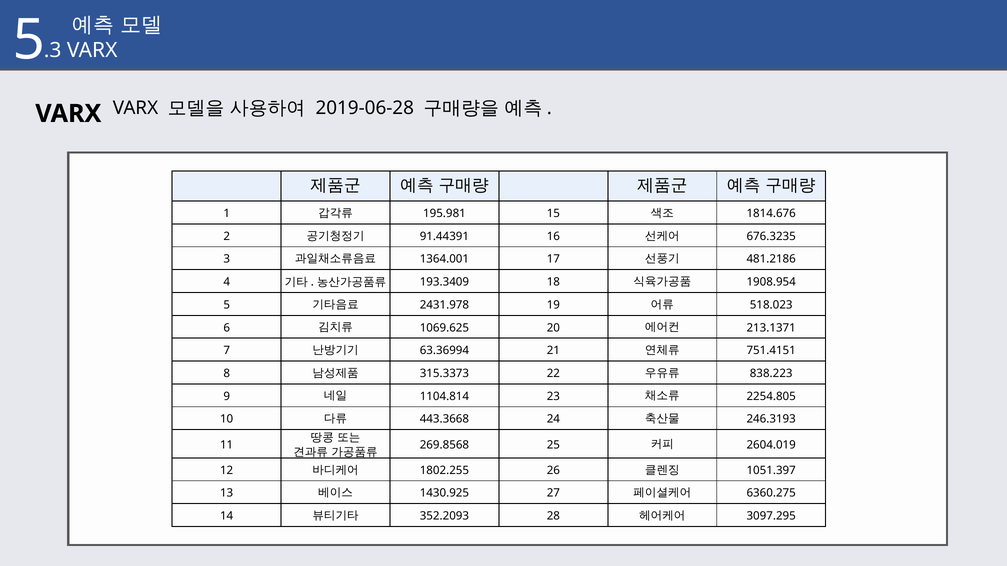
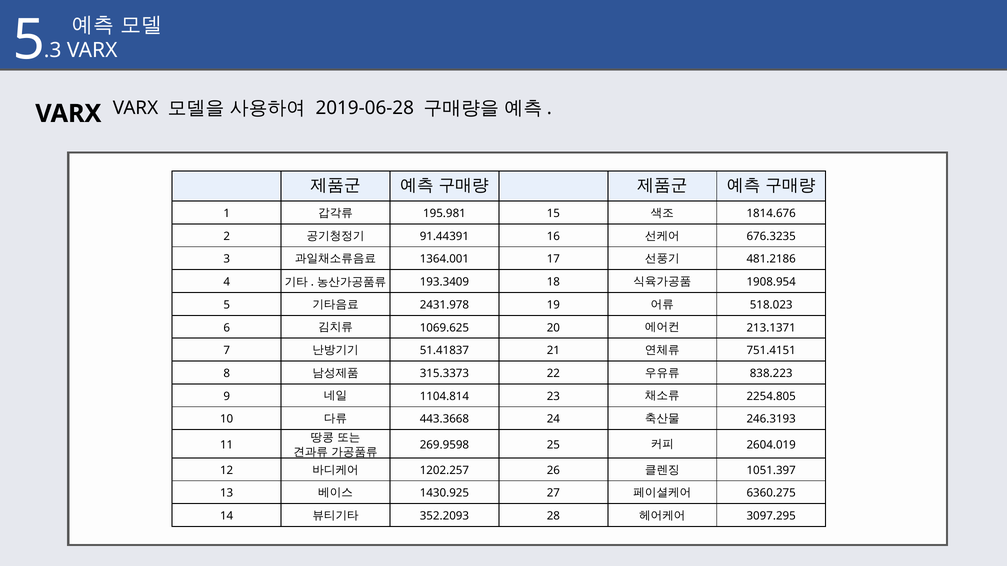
63.36994: 63.36994 -> 51.41837 (444, 351)
269.8568: 269.8568 -> 269.9598 (444, 445)
1802.255: 1802.255 -> 1202.257 (444, 471)
